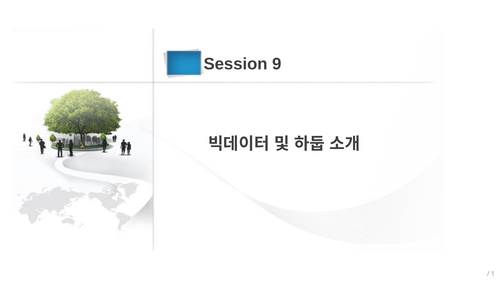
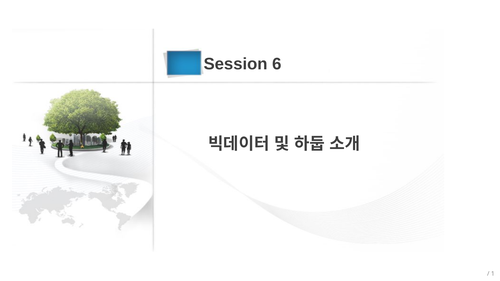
9: 9 -> 6 (277, 64)
